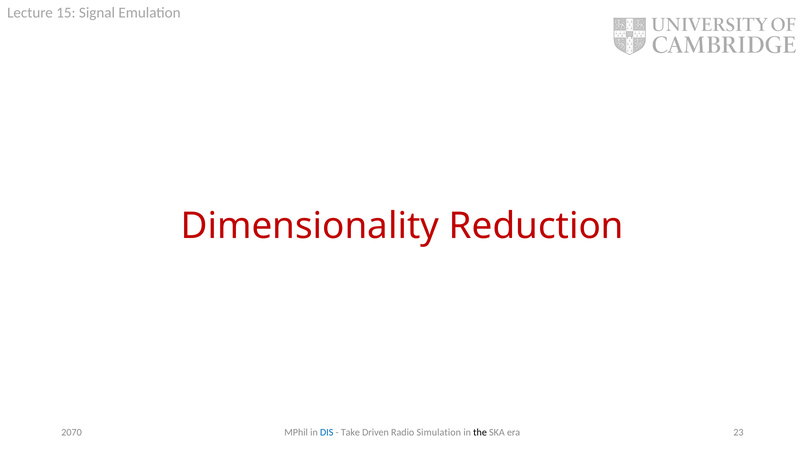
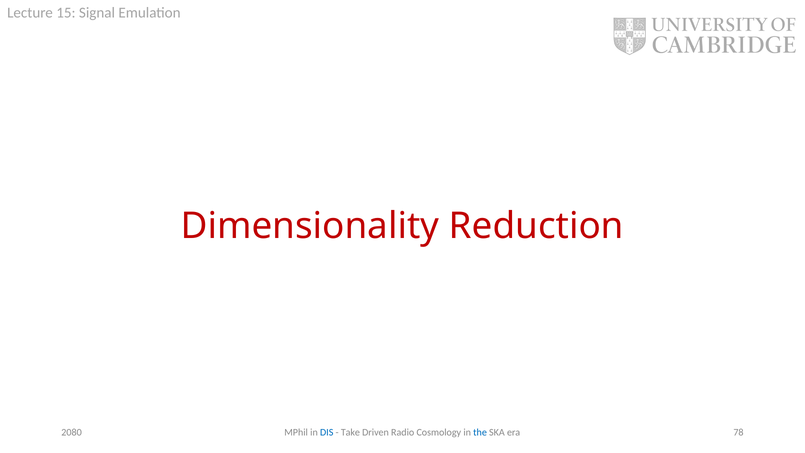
Simulation: Simulation -> Cosmology (439, 432)
the colour: black -> blue (480, 432)
23: 23 -> 78 (739, 432)
2070: 2070 -> 2080 (72, 432)
